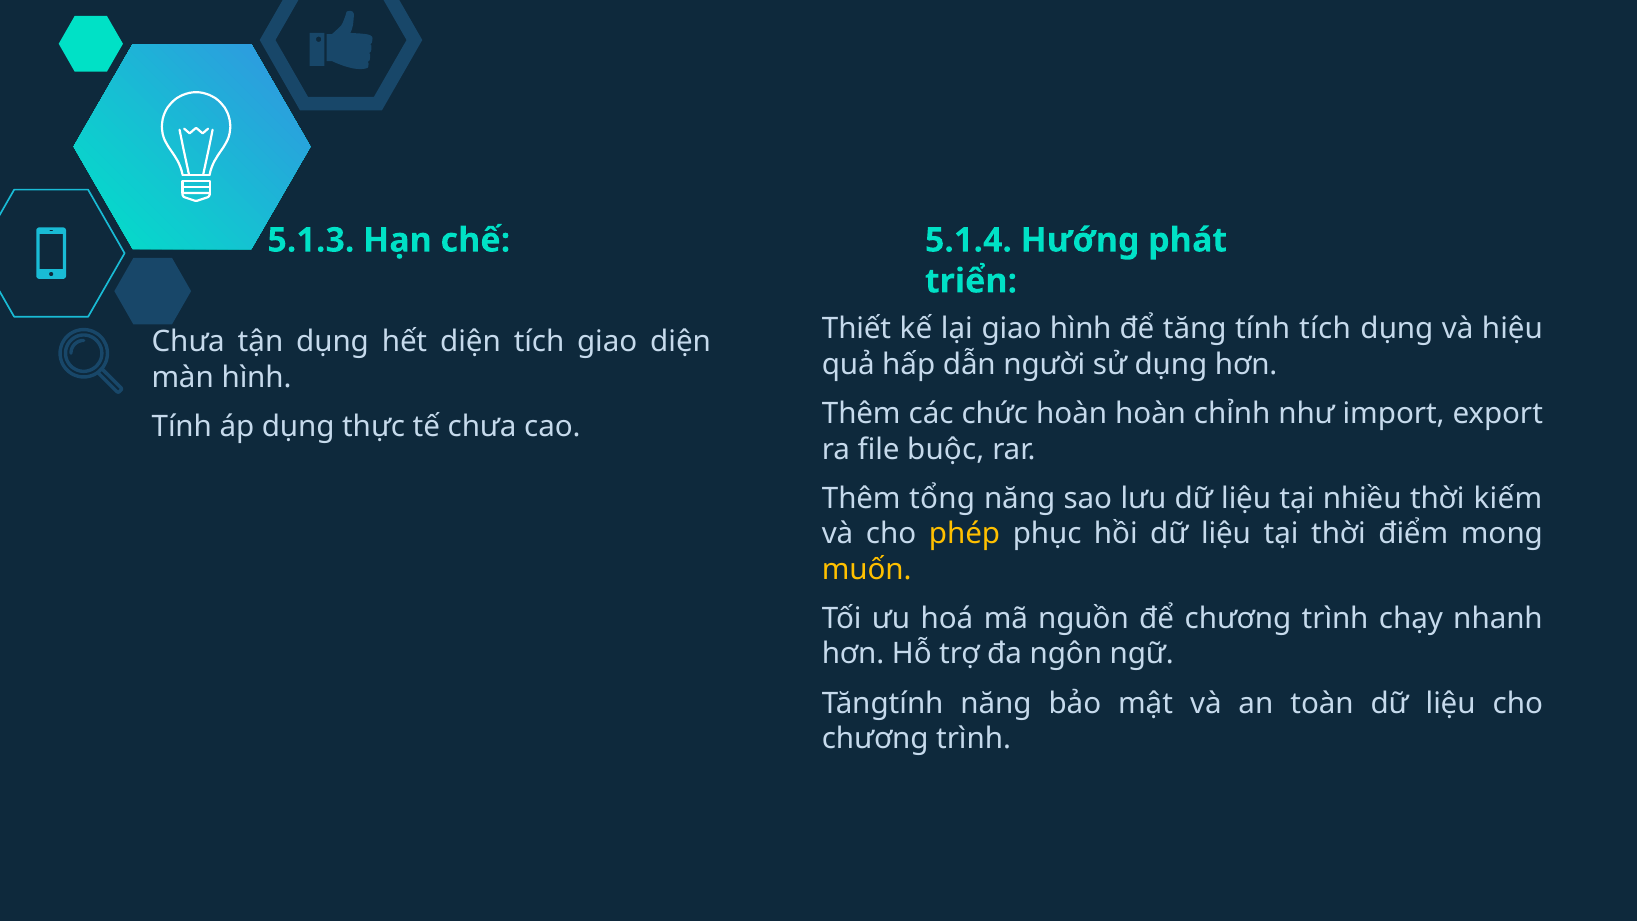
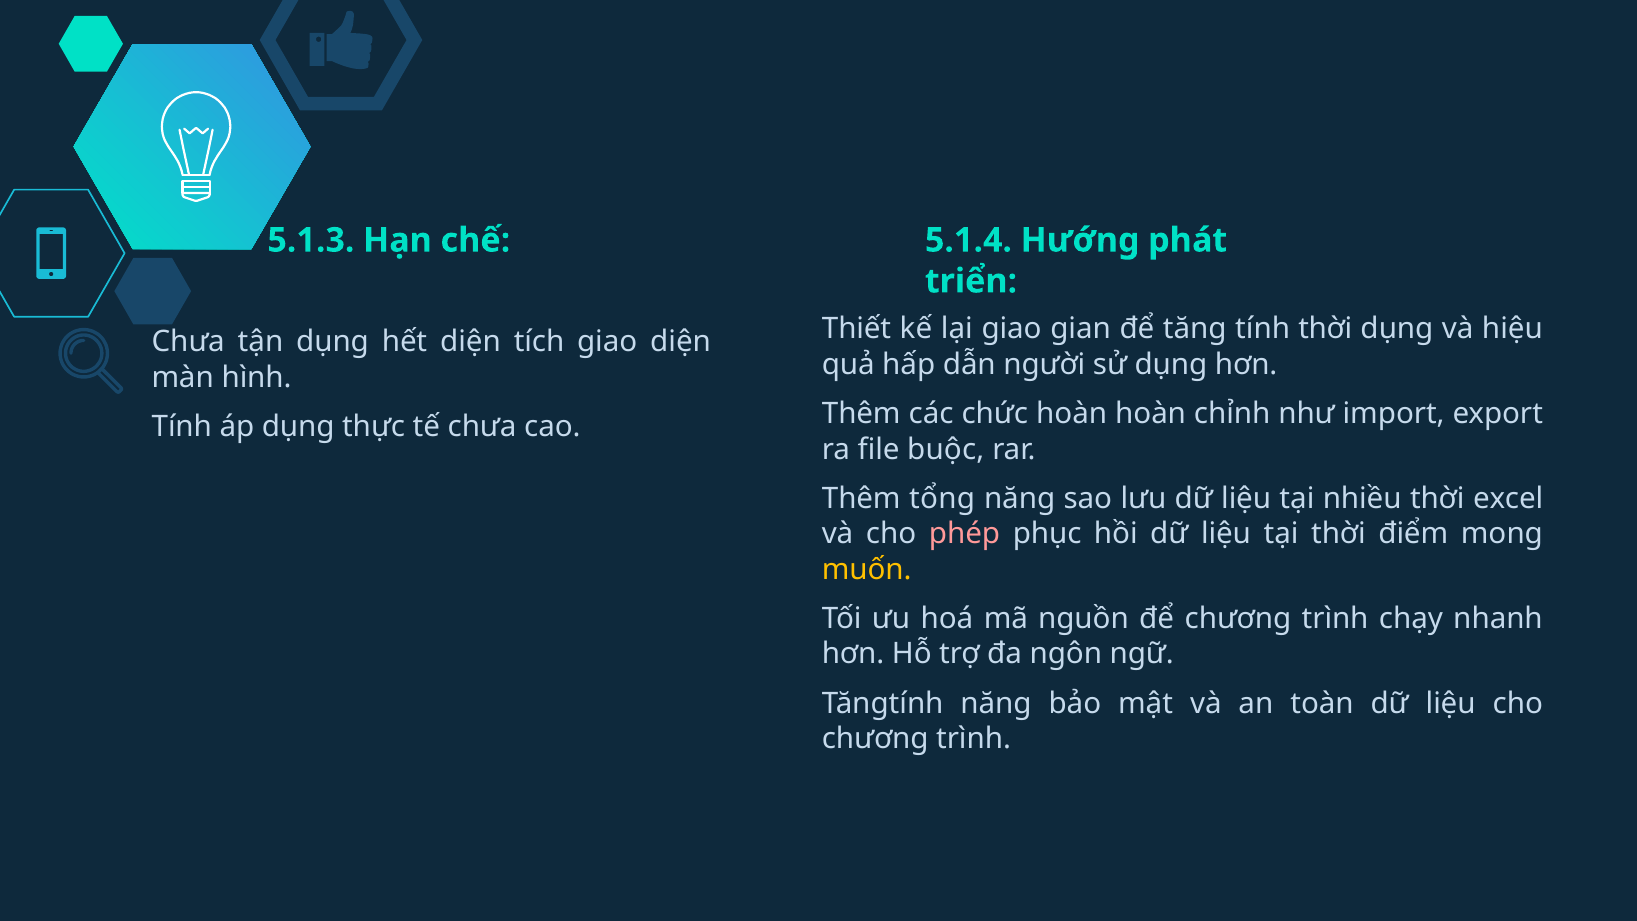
giao hình: hình -> gian (1081, 329)
tính tích: tích -> thời (1325, 329)
kiếm: kiếm -> excel (1508, 498)
phép colour: yellow -> pink (965, 534)
